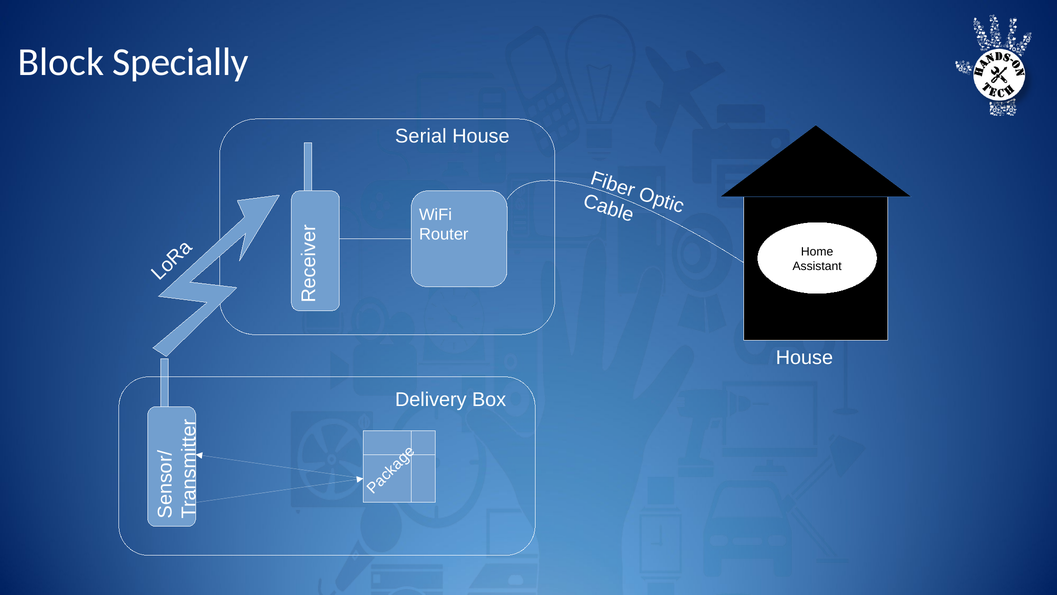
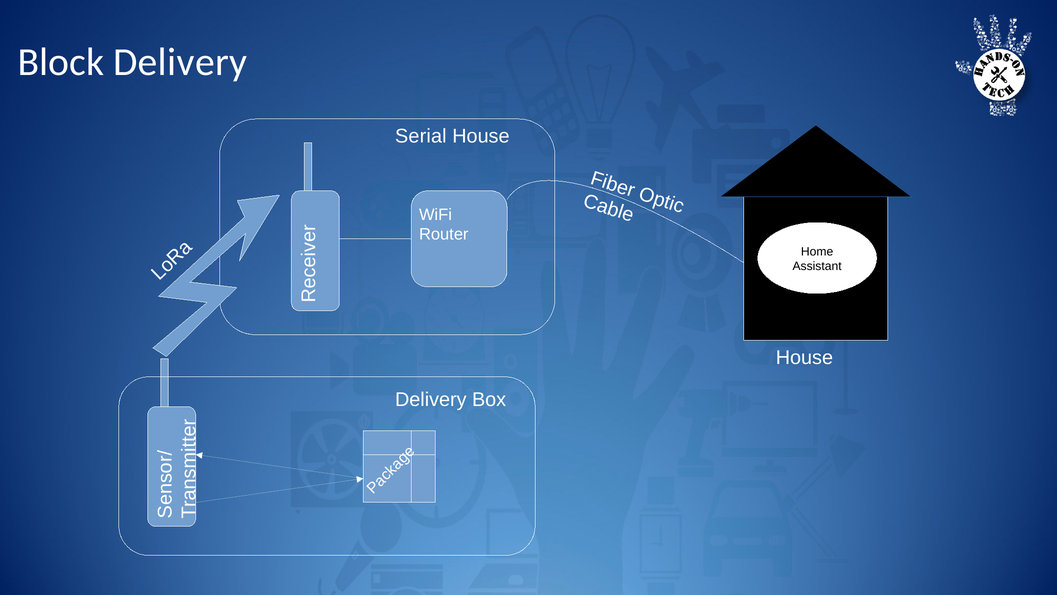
Block Specially: Specially -> Delivery (180, 62)
